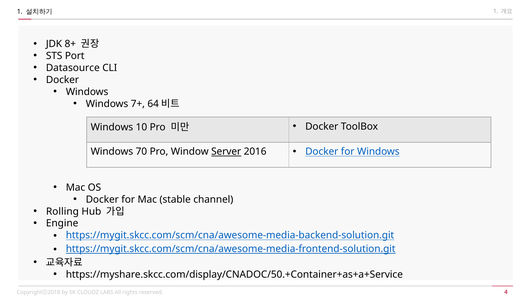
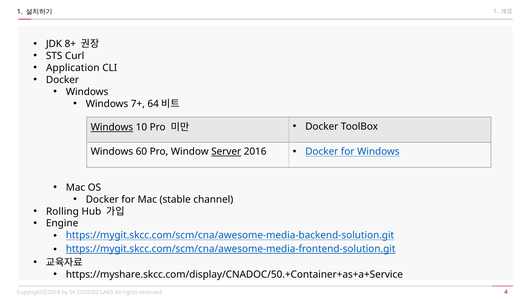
Port: Port -> Curl (75, 56)
Datasource: Datasource -> Application (73, 68)
Windows underline: none -> present (112, 127)
70: 70 -> 60 (141, 152)
